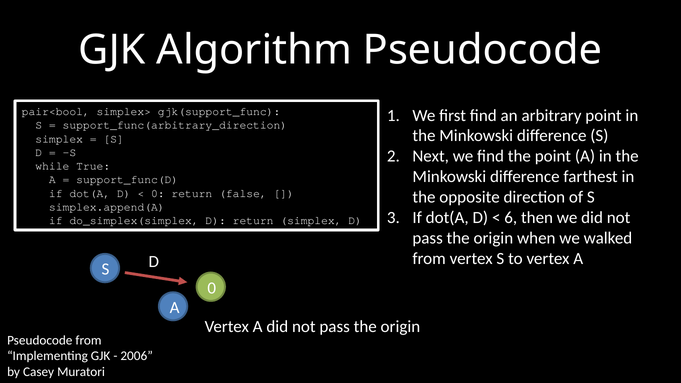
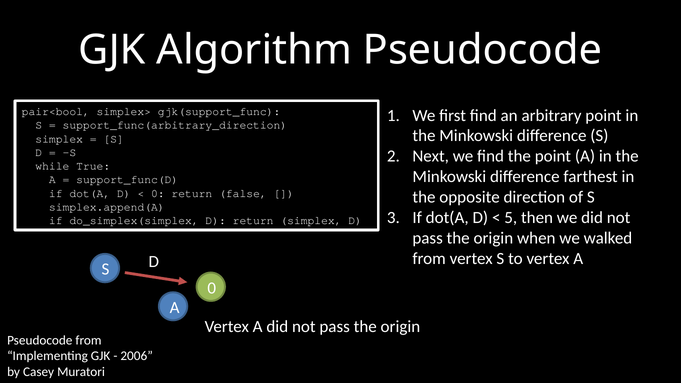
6: 6 -> 5 (511, 218)
